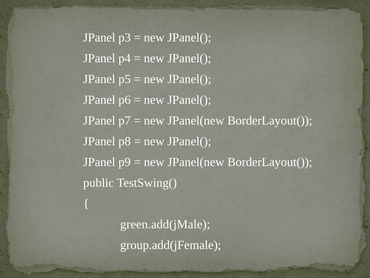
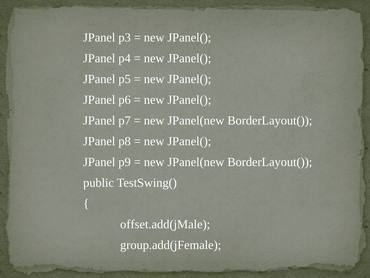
green.add(jMale: green.add(jMale -> offset.add(jMale (165, 224)
